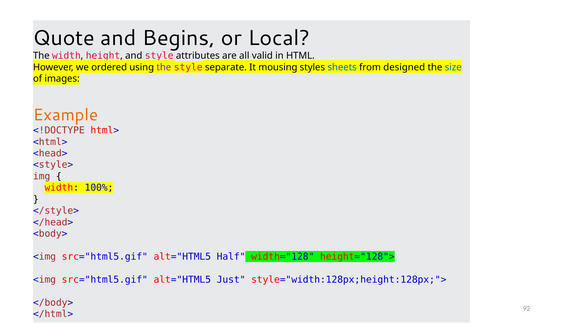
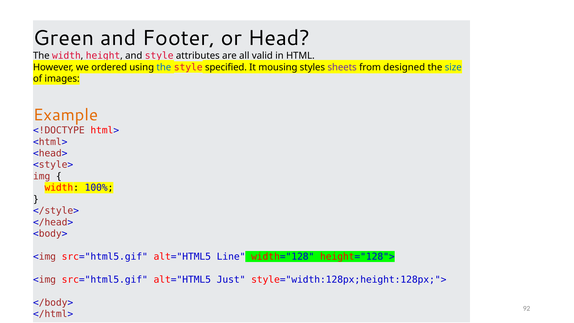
Quote: Quote -> Green (64, 38)
Begins: Begins -> Footer (179, 38)
Local: Local -> Head (279, 38)
the colour: purple -> blue (164, 67)
separate: separate -> specified (226, 67)
sheets colour: blue -> purple (342, 67)
Half: Half -> Line (231, 257)
